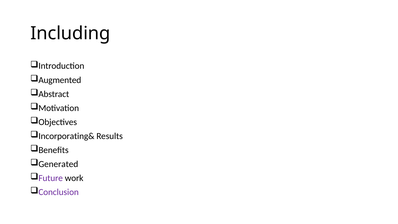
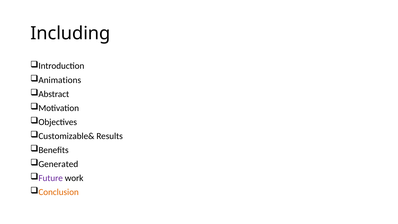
Augmented: Augmented -> Animations (60, 80)
Incorporating&: Incorporating& -> Customizable& (66, 136)
Conclusion colour: purple -> orange (59, 192)
